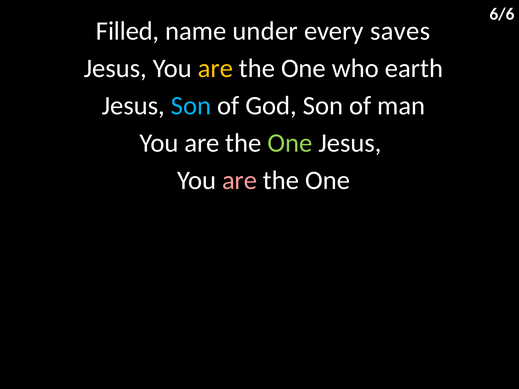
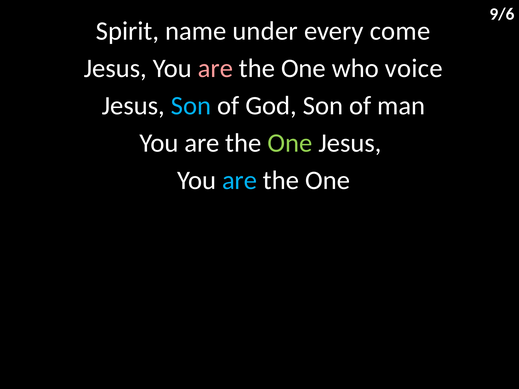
6/6: 6/6 -> 9/6 (502, 14)
Filled: Filled -> Spirit (128, 31)
saves: saves -> come (400, 31)
are colour: yellow -> pink (215, 68)
earth: earth -> voice (414, 68)
are colour: pink -> light blue (240, 180)
